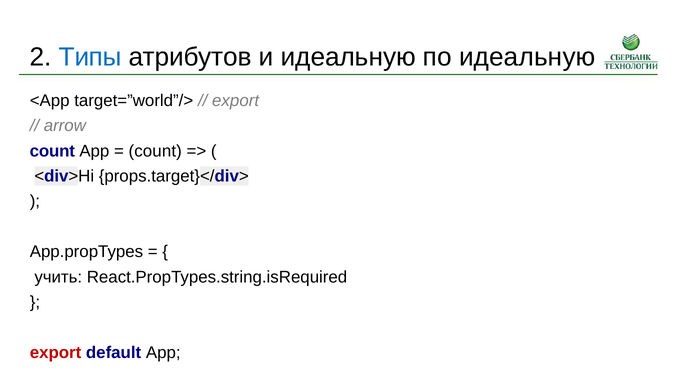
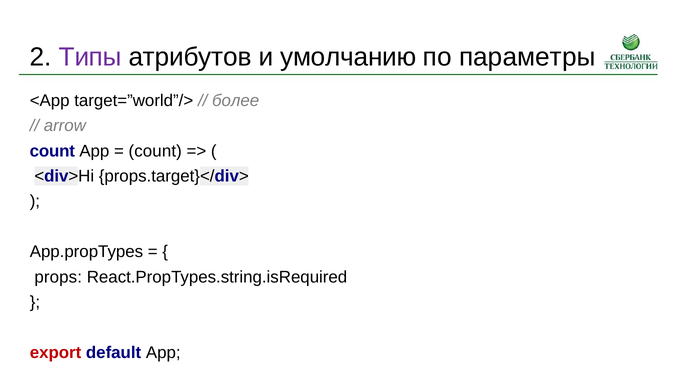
Типы colour: blue -> purple (90, 57)
и идеальную: идеальную -> умолчанию (348, 57)
по идеальную: идеальную -> параметры (527, 57)
export: export -> более (236, 101)
учить: учить -> props (58, 277)
